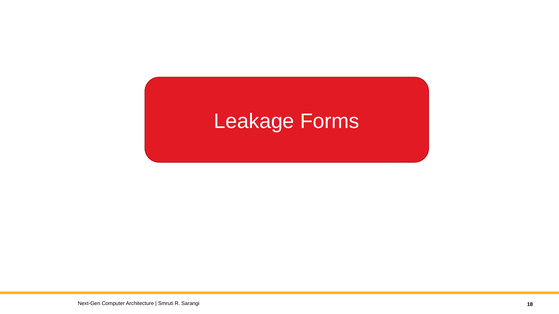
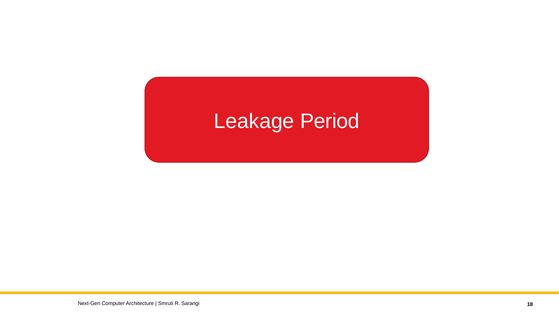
Forms: Forms -> Period (330, 121)
